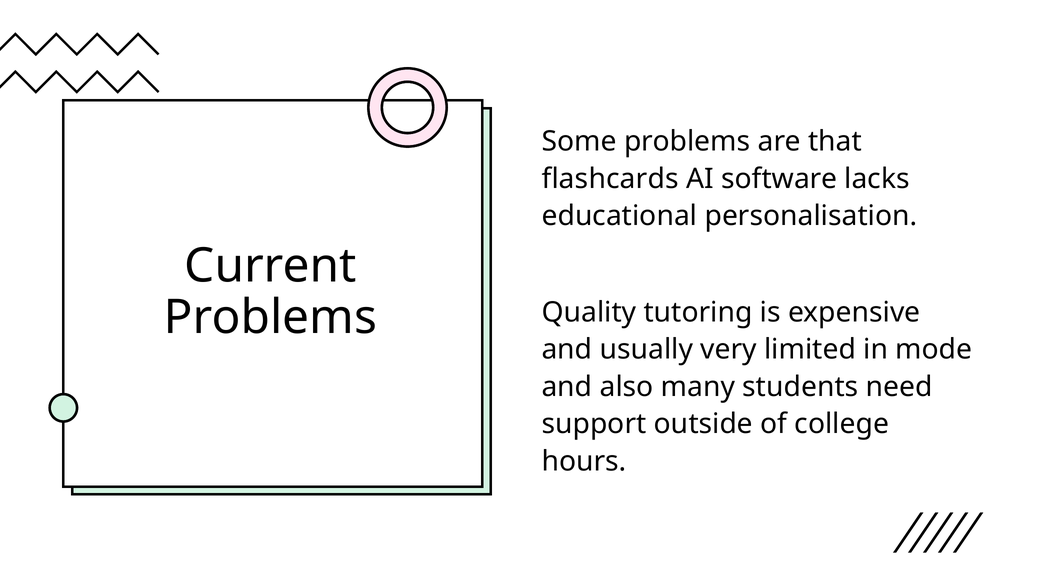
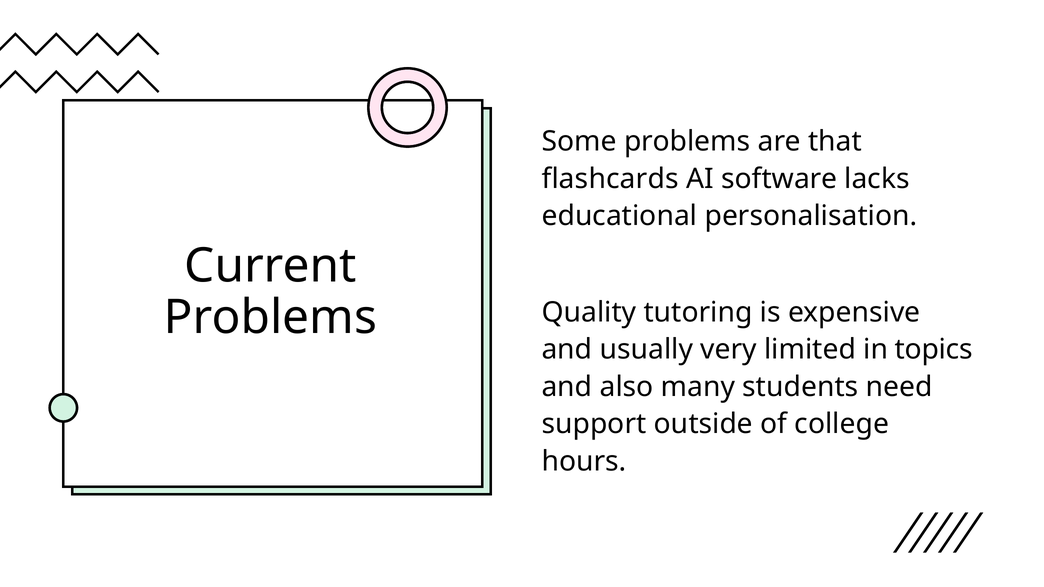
mode: mode -> topics (934, 350)
